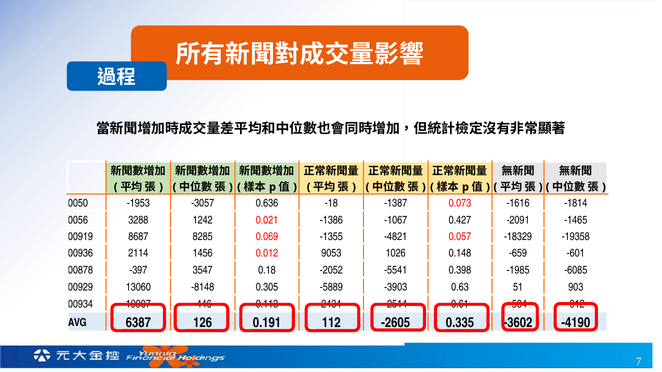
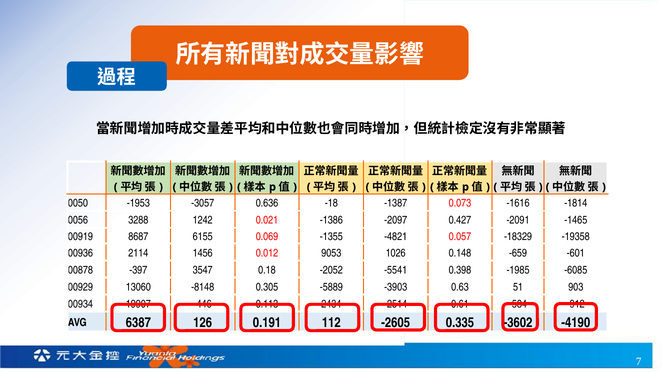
-1067: -1067 -> -2097 (396, 221)
8285: 8285 -> 6155 (203, 237)
